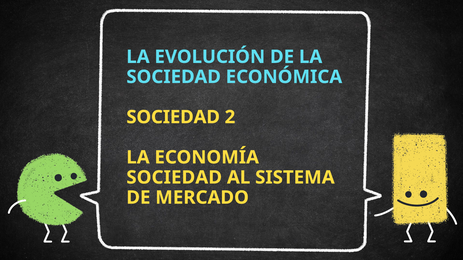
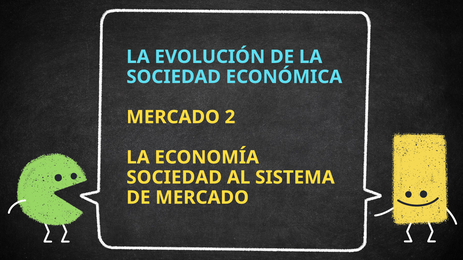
SOCIEDAD: SOCIEDAD -> MERCADO (173, 117)
